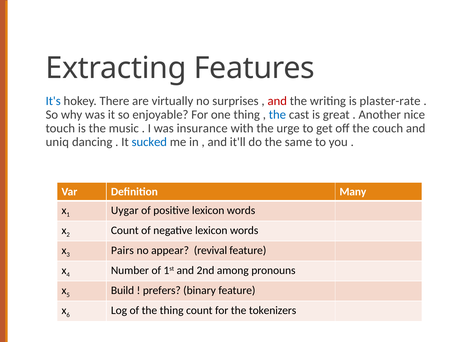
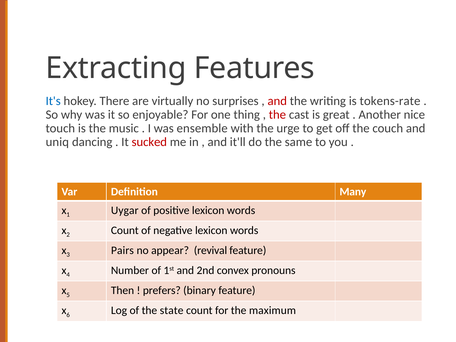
plaster-rate: plaster-rate -> tokens-rate (390, 101)
the colour: blue -> red (277, 115)
insurance: insurance -> ensemble (202, 128)
sucked colour: blue -> red (149, 142)
among: among -> convex (233, 270)
Build: Build -> Then (123, 290)
the thing: thing -> state (172, 310)
tokenizers: tokenizers -> maximum (273, 310)
